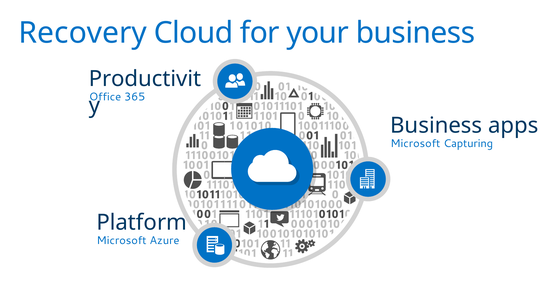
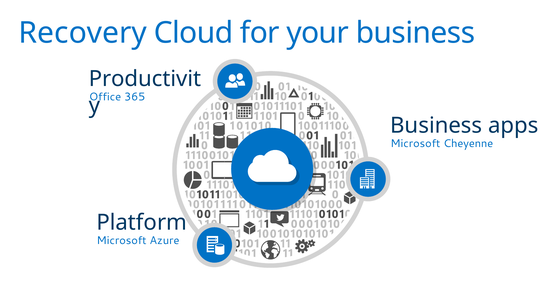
Capturing: Capturing -> Cheyenne (468, 144)
